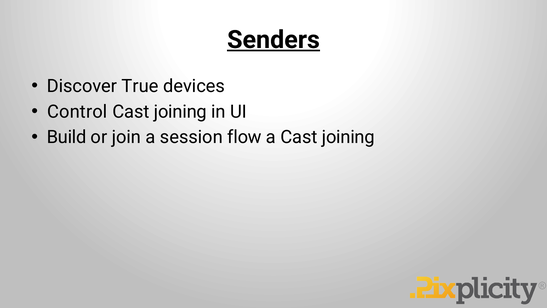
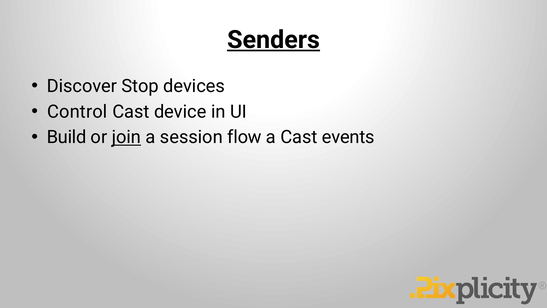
True: True -> Stop (140, 86)
joining: joining -> device (180, 112)
join underline: none -> present (126, 137)
a Cast joining: joining -> events (348, 137)
